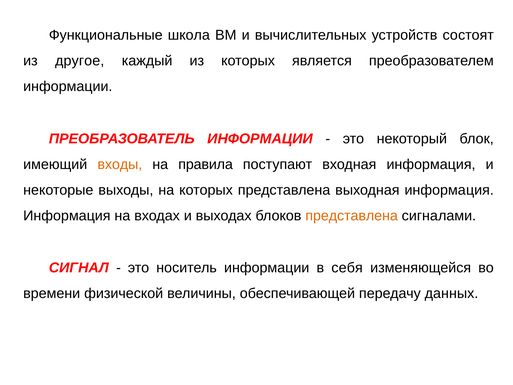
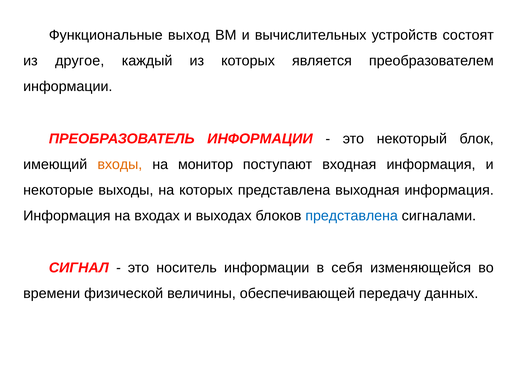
школа: школа -> выход (189, 35)
правила: правила -> монитор (206, 164)
представлена colour: orange -> blue (352, 216)
